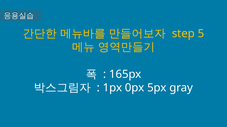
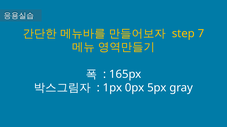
5: 5 -> 7 (201, 34)
